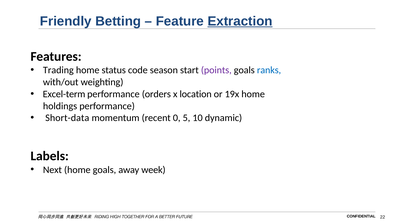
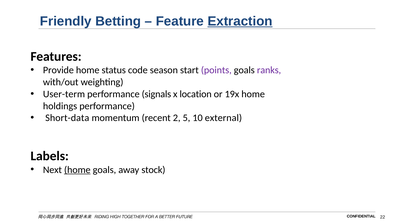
Trading: Trading -> Provide (58, 70)
ranks colour: blue -> purple (269, 70)
Excel-term: Excel-term -> User-term (64, 94)
orders: orders -> signals (156, 94)
0: 0 -> 2 (177, 118)
dynamic: dynamic -> external (223, 118)
home underline: none -> present (77, 170)
week: week -> stock (153, 170)
